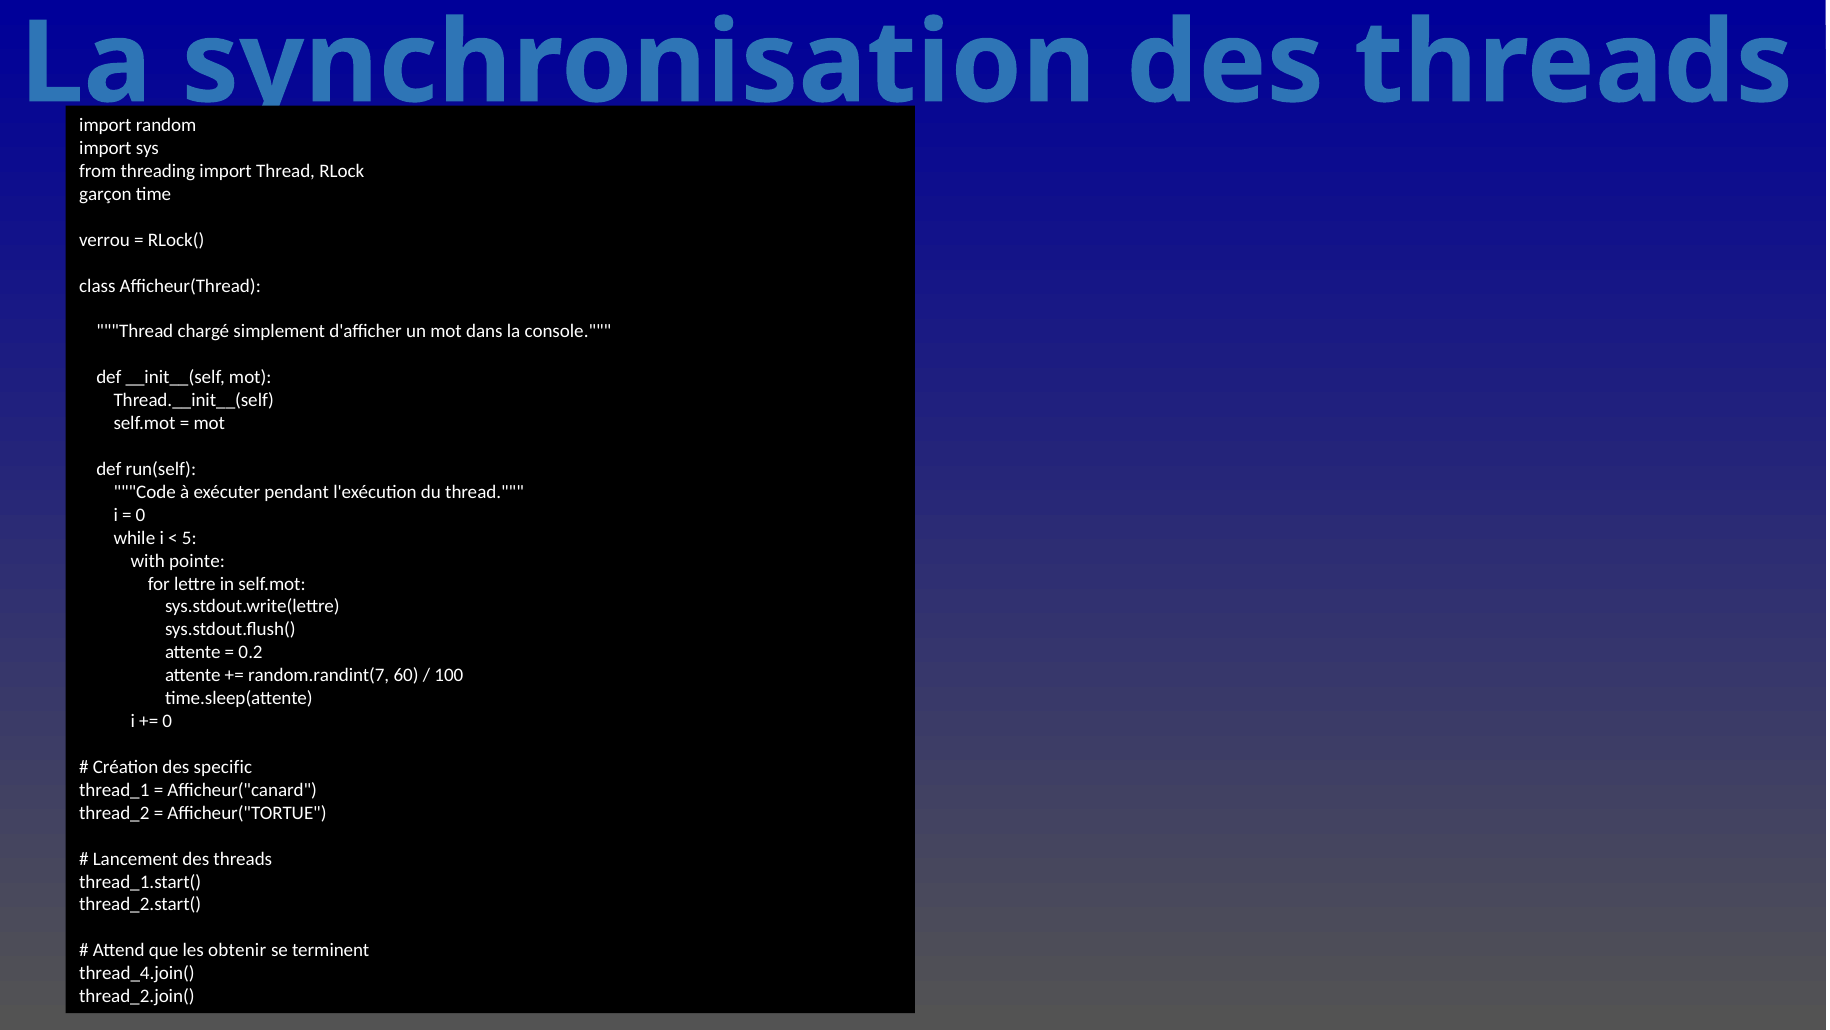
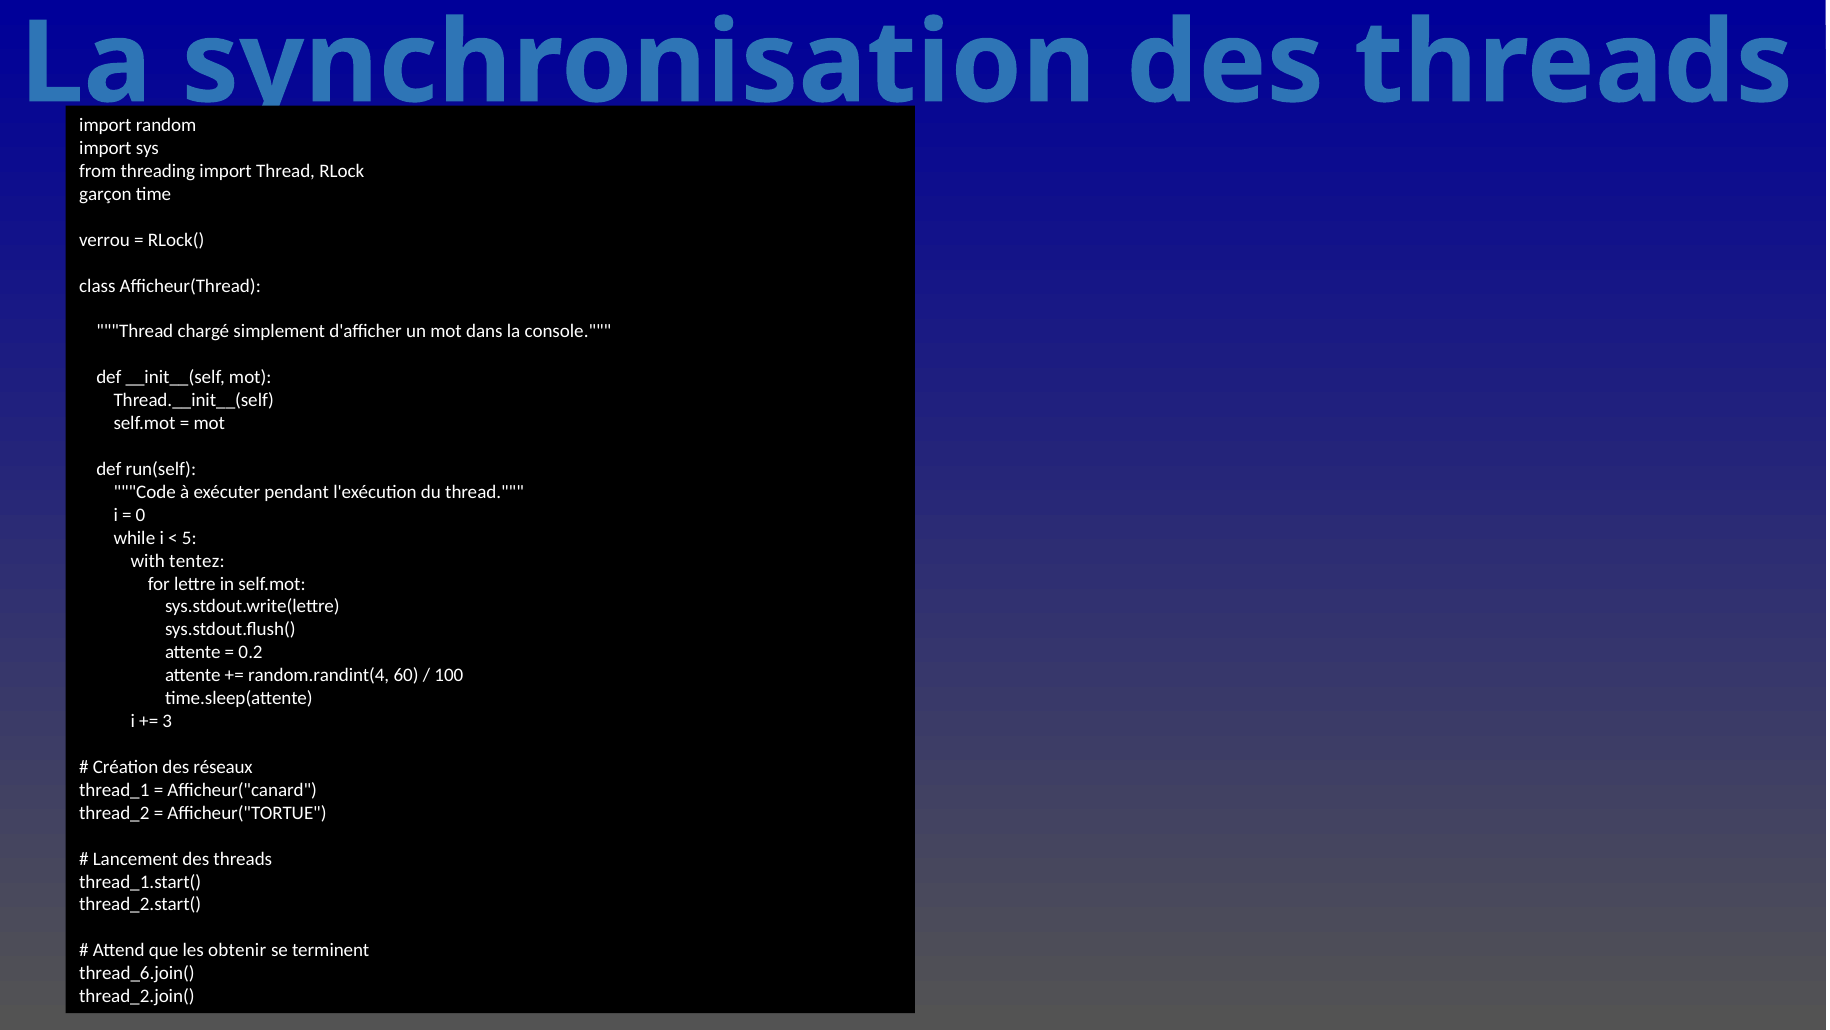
pointe: pointe -> tentez (197, 560)
random.randint(7: random.randint(7 -> random.randint(4 (319, 675)
0: 0 -> 3 (167, 721)
specific: specific -> réseaux (223, 767)
thread_4.join(: thread_4.join( -> thread_6.join( (137, 973)
